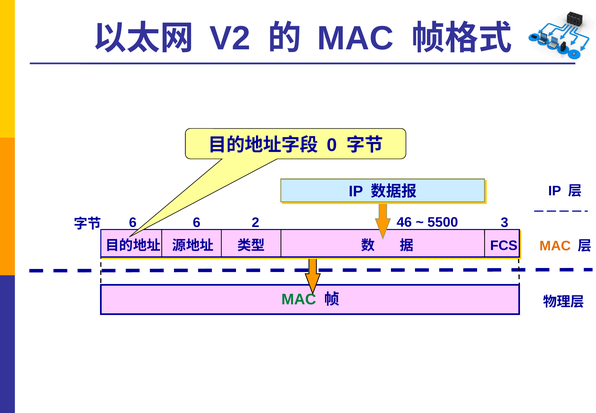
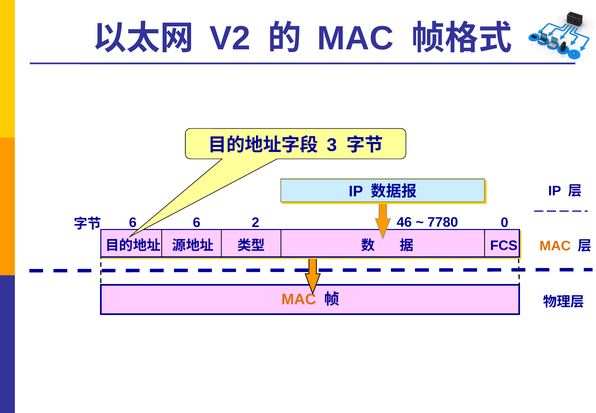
0: 0 -> 3 (332, 145)
3: 3 -> 0 (505, 222)
5500: 5500 -> 7780 (443, 222)
MAC colour: green -> orange (299, 299)
